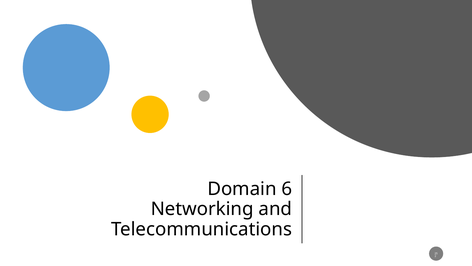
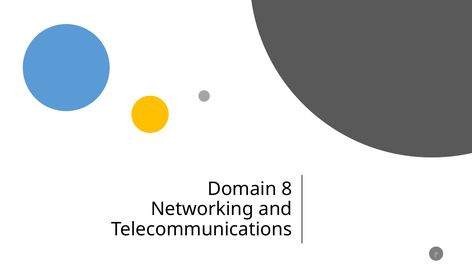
6: 6 -> 8 (287, 189)
